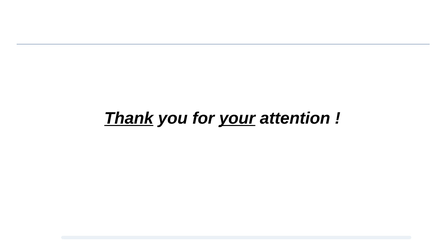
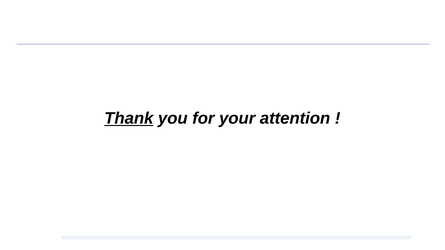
your underline: present -> none (237, 118)
